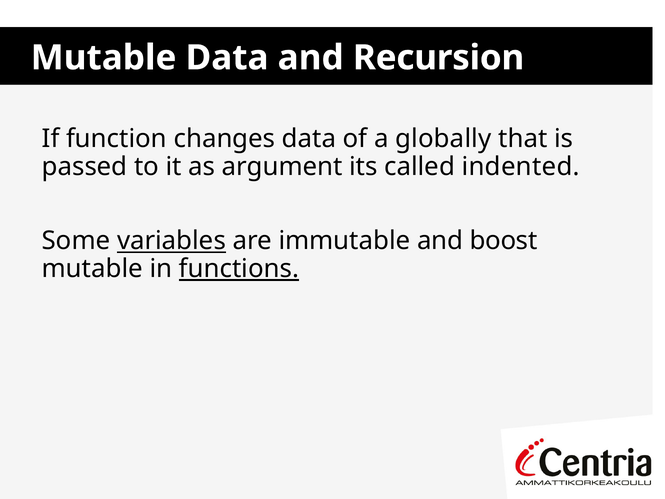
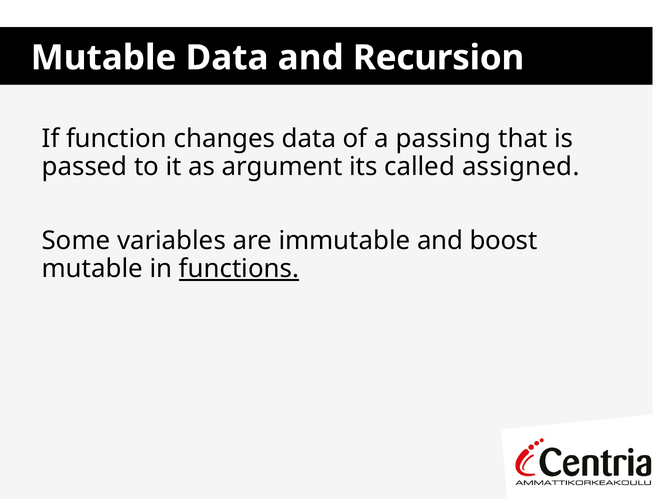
globally: globally -> passing (443, 139)
indented: indented -> assigned (521, 166)
variables underline: present -> none (171, 241)
